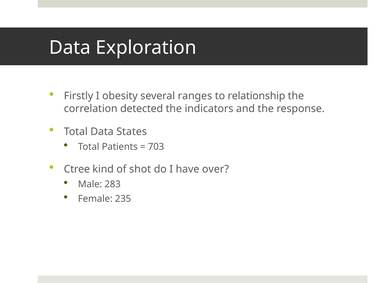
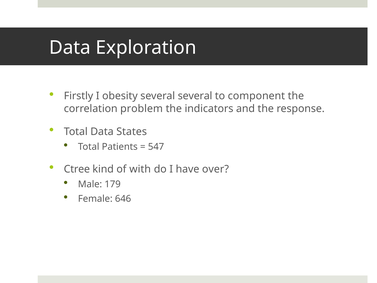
several ranges: ranges -> several (195, 96)
relationship: relationship -> component (256, 96)
detected: detected -> problem (142, 108)
703: 703 -> 547 (156, 147)
shot: shot -> with (140, 169)
283: 283 -> 179 (113, 184)
235: 235 -> 646 (123, 199)
